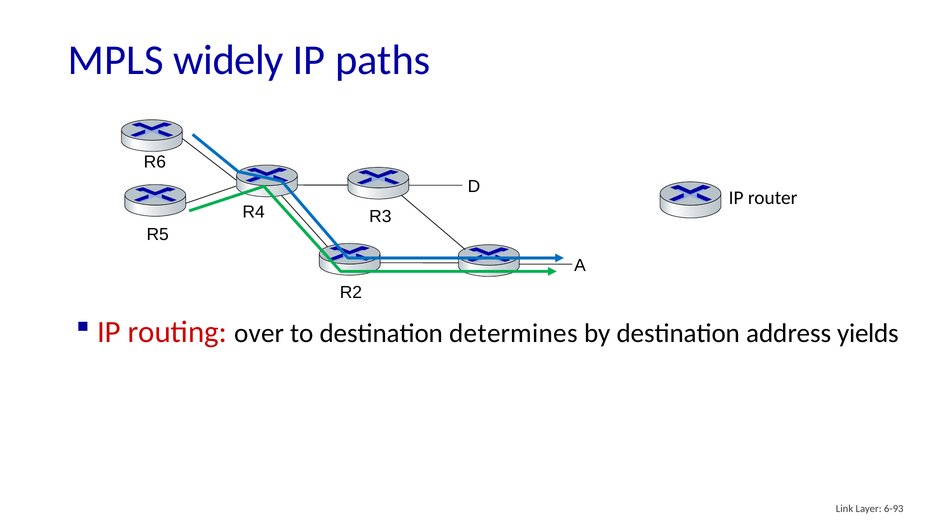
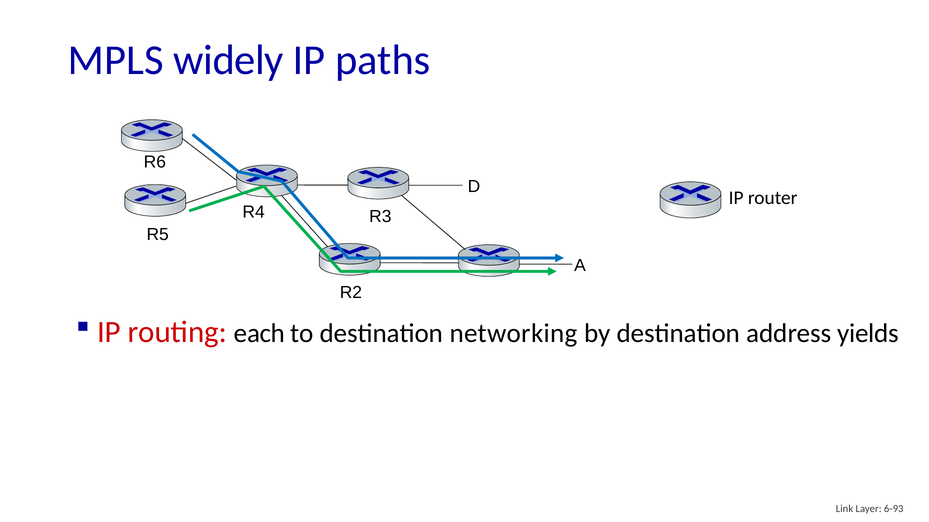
over: over -> each (259, 334)
determines: determines -> networking (514, 334)
